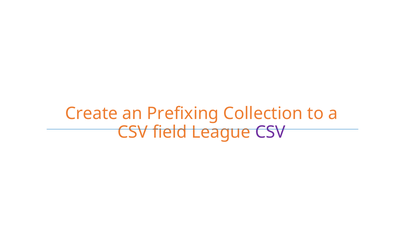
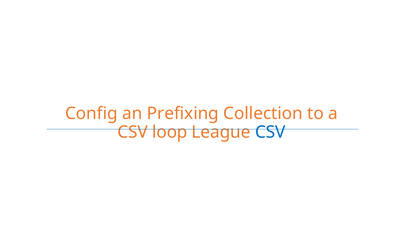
Create: Create -> Config (91, 113)
field: field -> loop (170, 132)
CSV colour: purple -> blue (270, 132)
